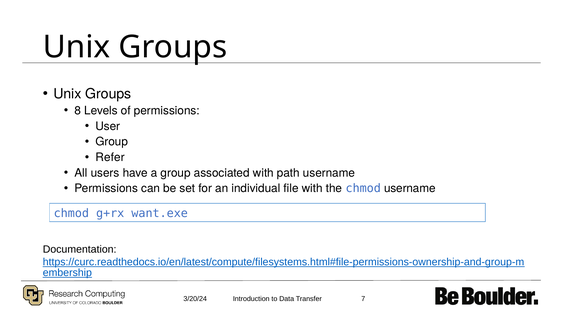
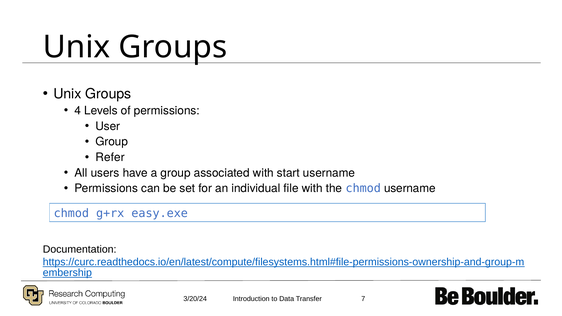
8: 8 -> 4 (78, 111)
path: path -> start (288, 173)
want.exe: want.exe -> easy.exe (160, 213)
